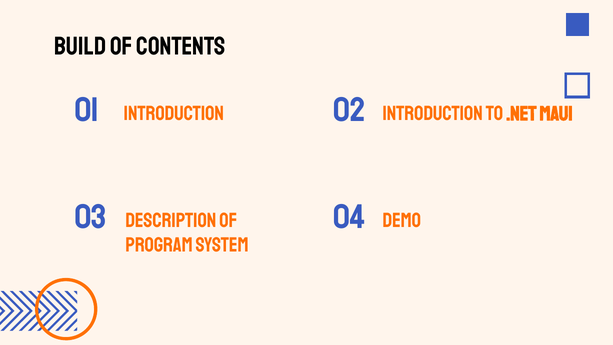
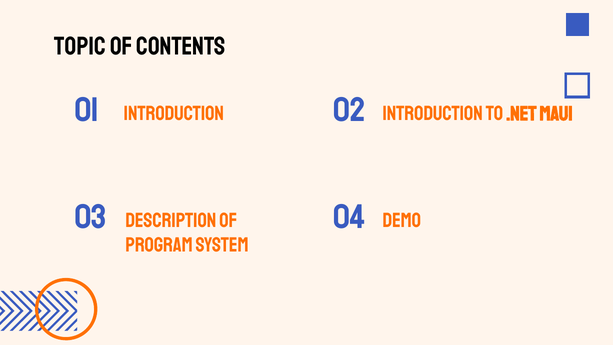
BUILD: BUILD -> TOPIC (80, 47)
